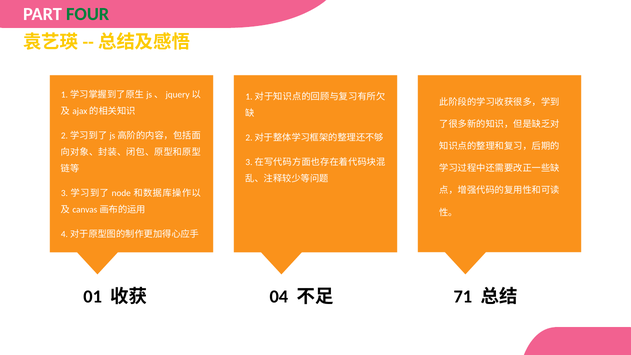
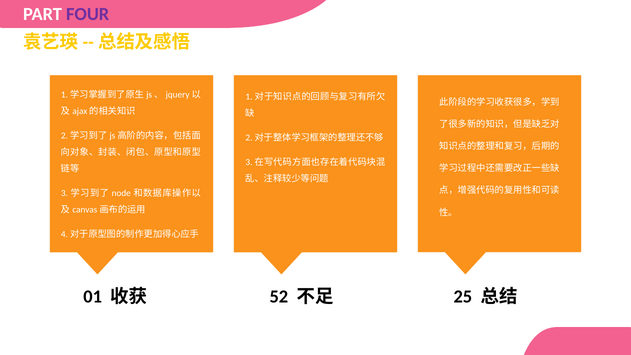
FOUR colour: green -> purple (88, 14)
04: 04 -> 52 (279, 297)
71: 71 -> 25 (463, 297)
